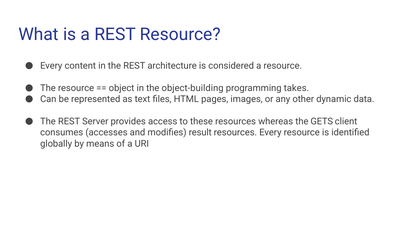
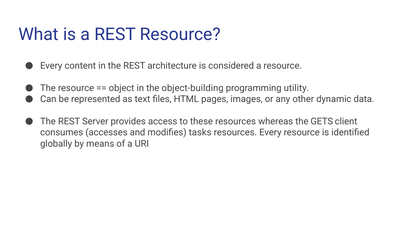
takes: takes -> utility (296, 88)
result: result -> tasks (200, 133)
